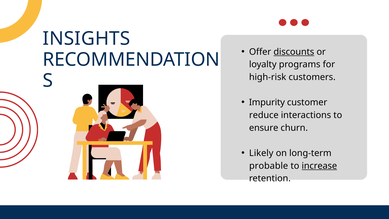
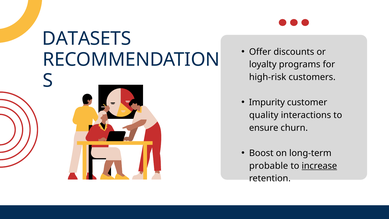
INSIGHTS: INSIGHTS -> DATASETS (87, 39)
discounts underline: present -> none (294, 52)
reduce: reduce -> quality (264, 115)
Likely: Likely -> Boost (261, 153)
